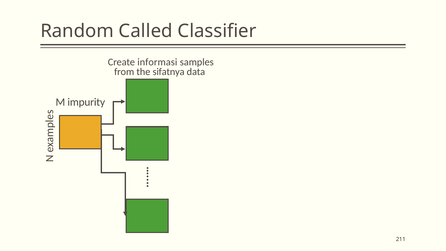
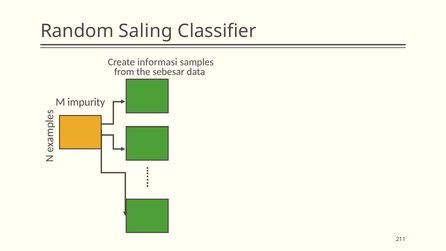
Called: Called -> Saling (146, 31)
sifatnya: sifatnya -> sebesar (169, 72)
